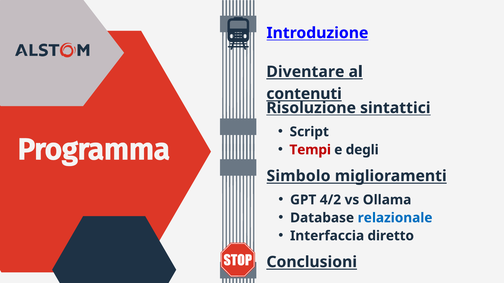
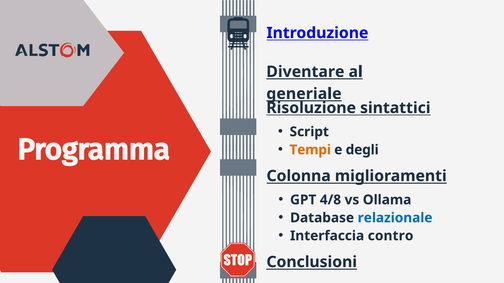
contenuti: contenuti -> generiale (304, 94)
Tempi colour: red -> orange (310, 150)
Simbolo: Simbolo -> Colonna (299, 176)
4/2: 4/2 -> 4/8 (330, 200)
diretto: diretto -> contro (391, 236)
